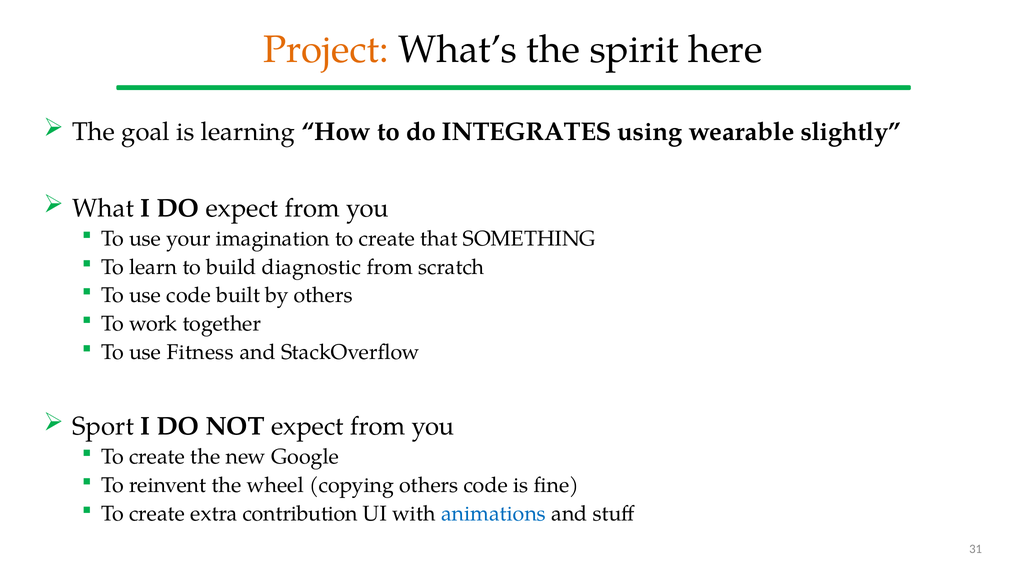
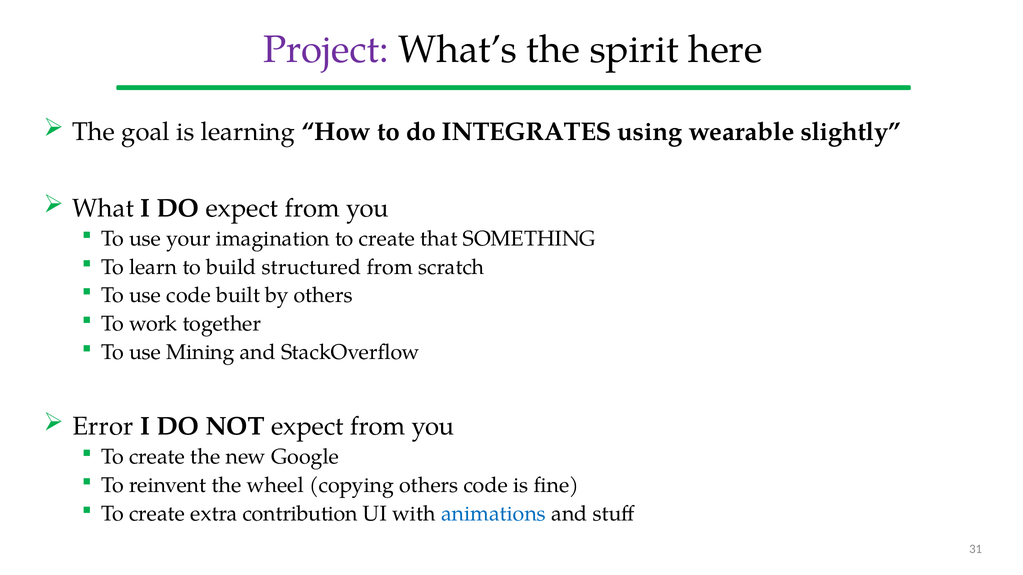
Project colour: orange -> purple (326, 49)
diagnostic: diagnostic -> structured (312, 267)
Fitness: Fitness -> Mining (200, 352)
Sport: Sport -> Error (103, 427)
